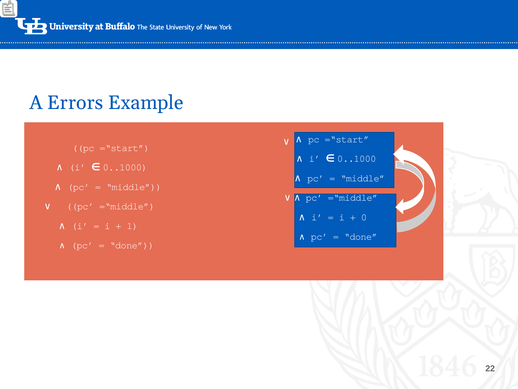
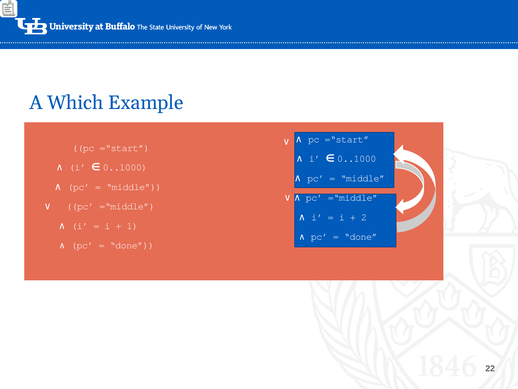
Errors: Errors -> Which (75, 103)
0: 0 -> 2 (364, 217)
